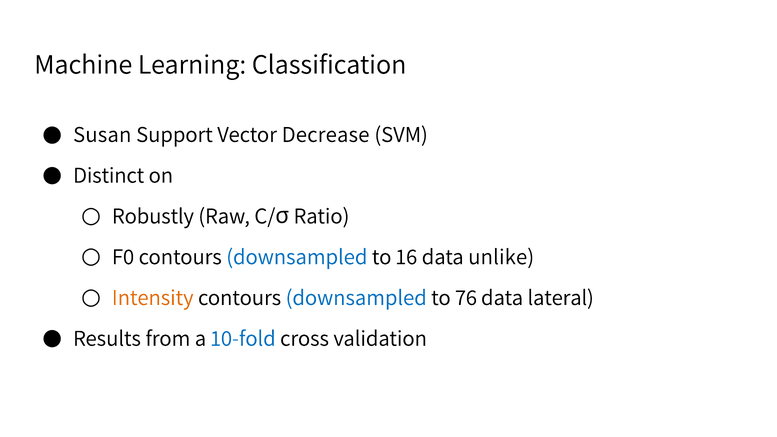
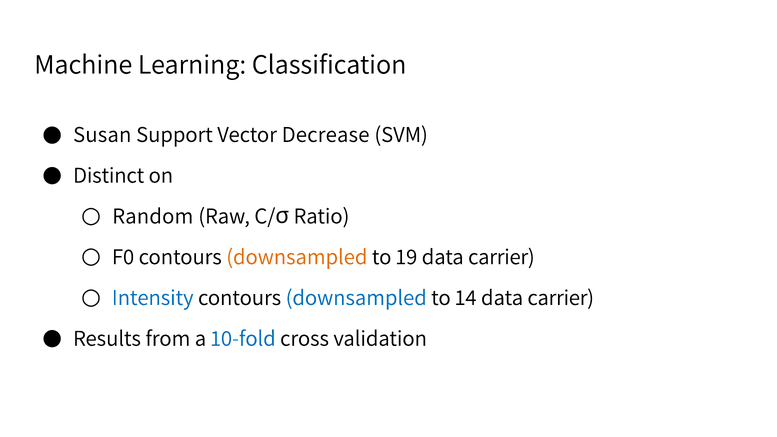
Robustly: Robustly -> Random (153, 216)
downsampled colour: blue -> orange (297, 257)
16: 16 -> 19 (407, 257)
unlike: unlike -> carrier (501, 257)
Intensity colour: orange -> blue (153, 298)
76: 76 -> 14 (466, 298)
lateral: lateral -> carrier (561, 298)
